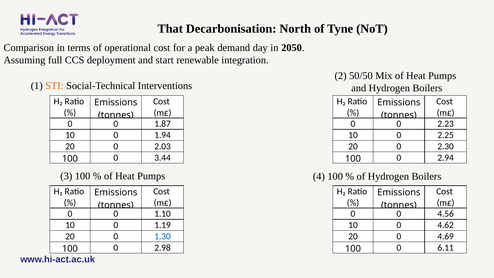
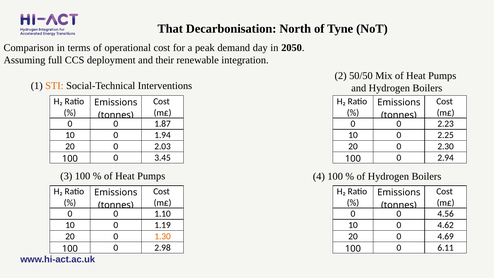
start: start -> their (165, 60)
3.44: 3.44 -> 3.45 (163, 158)
1.30 colour: blue -> orange (163, 236)
